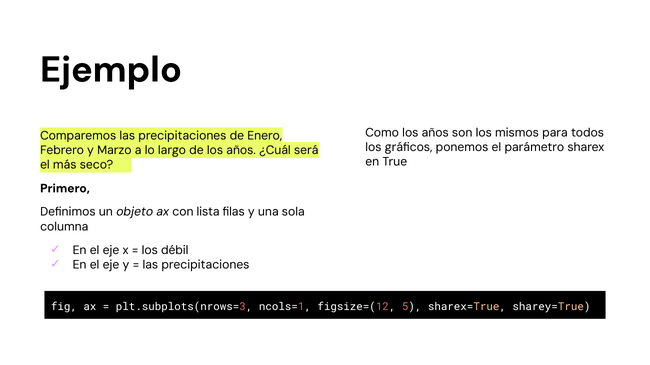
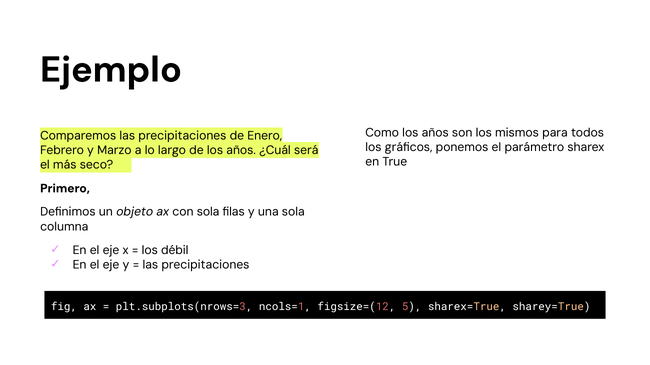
con lista: lista -> sola (208, 212)
